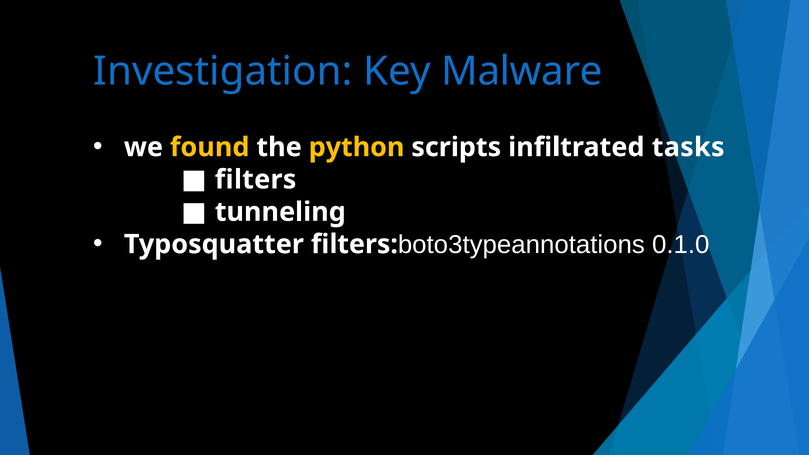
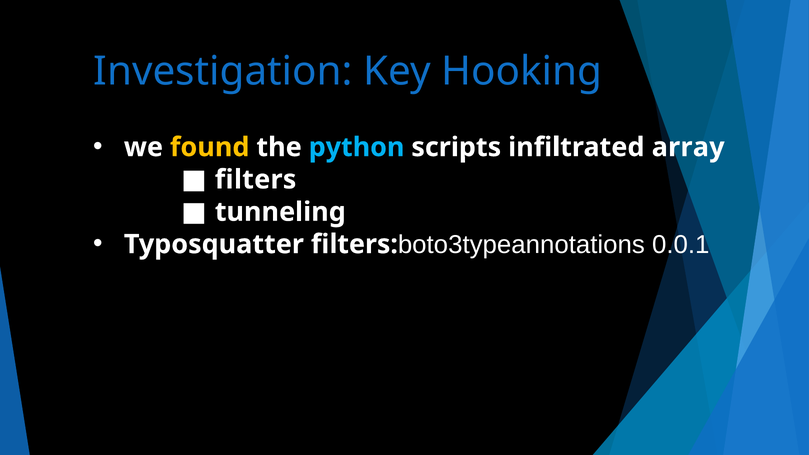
Malware: Malware -> Hooking (522, 72)
python colour: yellow -> light blue (357, 147)
tasks: tasks -> array (688, 147)
0.1.0: 0.1.0 -> 0.0.1 (681, 245)
